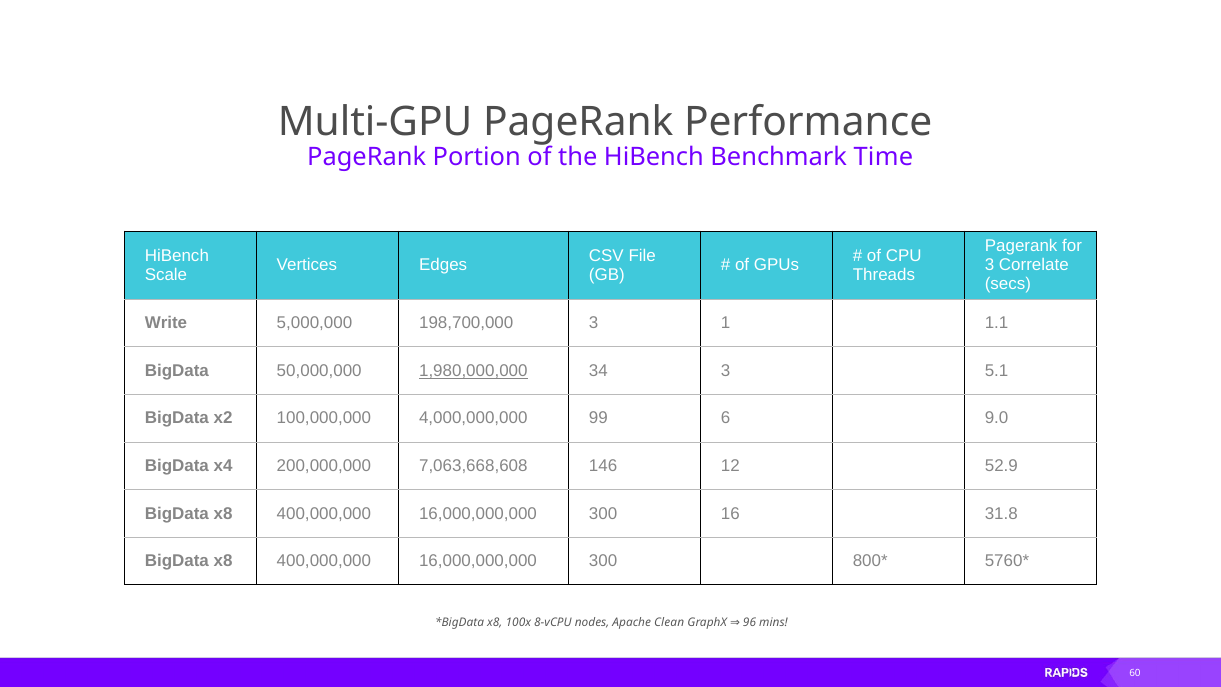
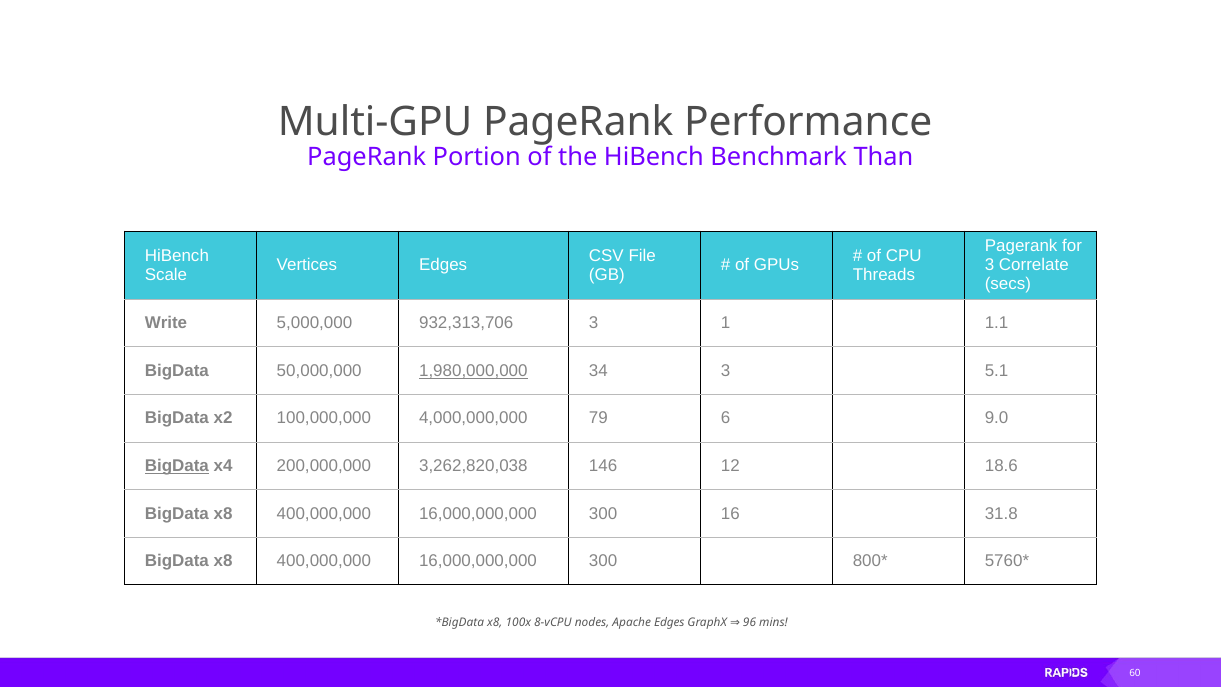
Time: Time -> Than (883, 157)
198,700,000: 198,700,000 -> 932,313,706 (466, 323)
99: 99 -> 79 (598, 418)
BigData underline: none -> present (177, 466)
7,063,668,608: 7,063,668,608 -> 3,262,820,038 (473, 466)
52.9: 52.9 -> 18.6 (1001, 466)
Apache Clean: Clean -> Edges (669, 623)
